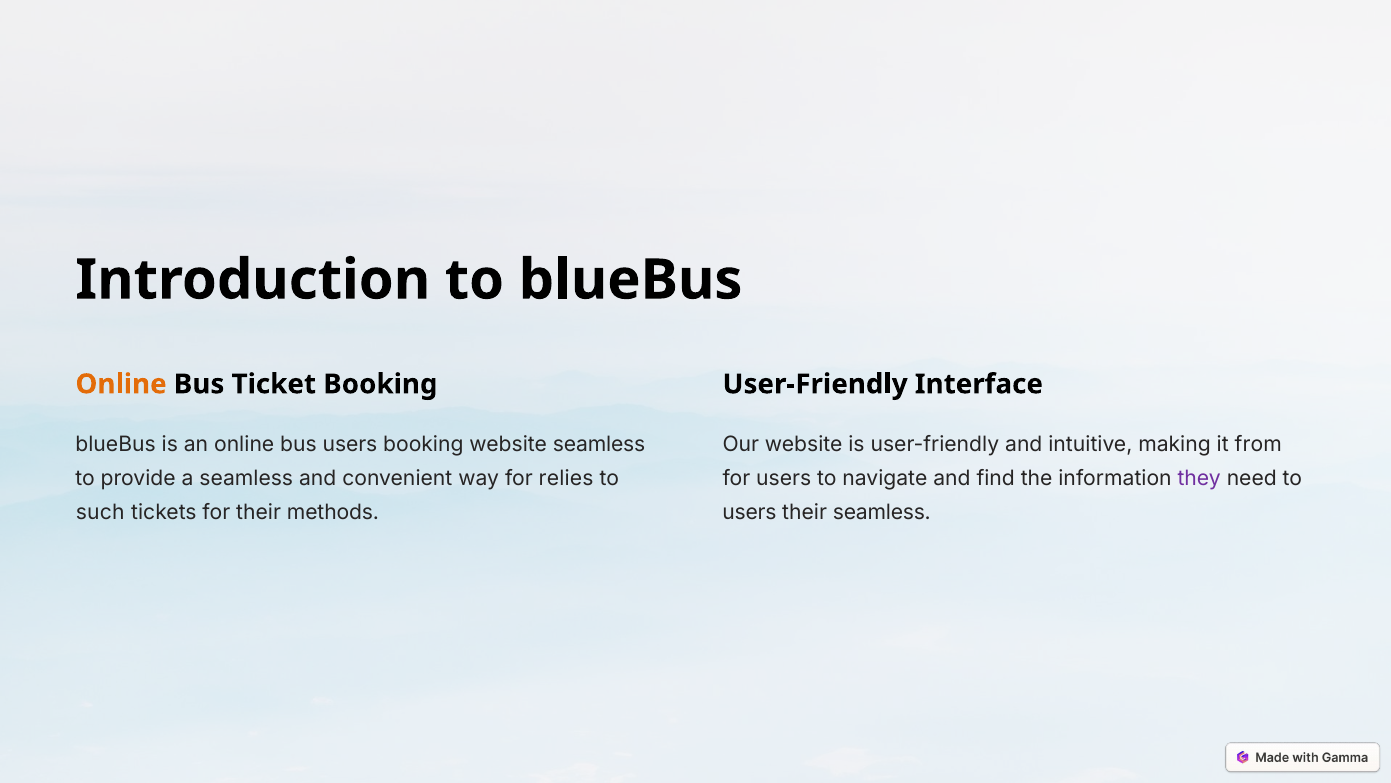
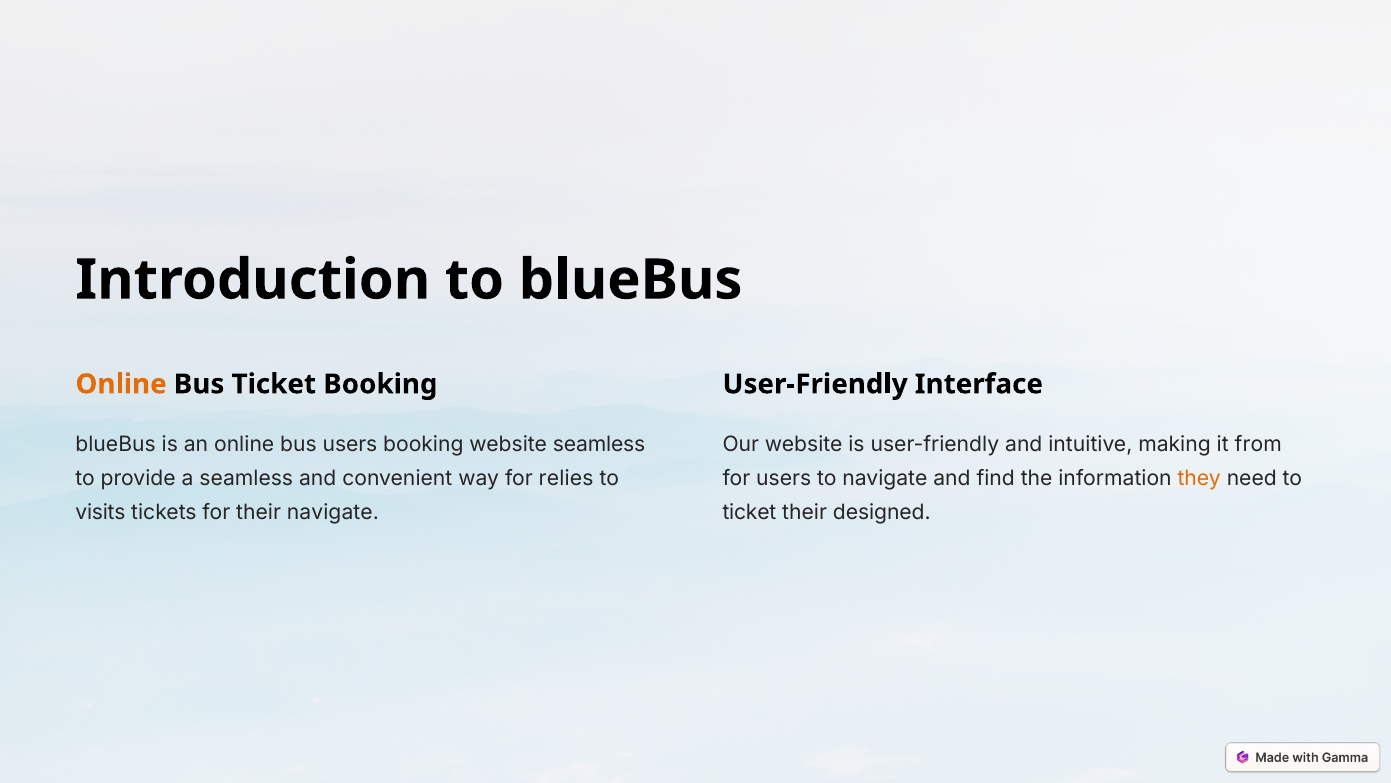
they colour: purple -> orange (1199, 478)
such: such -> visits (100, 513)
their methods: methods -> navigate (333, 513)
users: users -> ticket (749, 513)
their seamless: seamless -> designed (882, 513)
